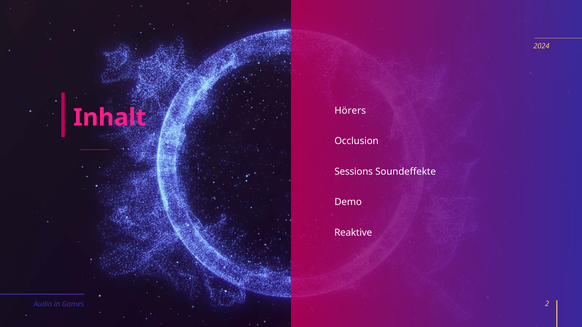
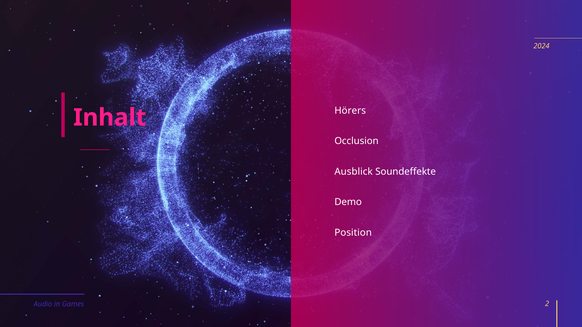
Sessions: Sessions -> Ausblick (354, 172)
Reaktive: Reaktive -> Position (353, 233)
